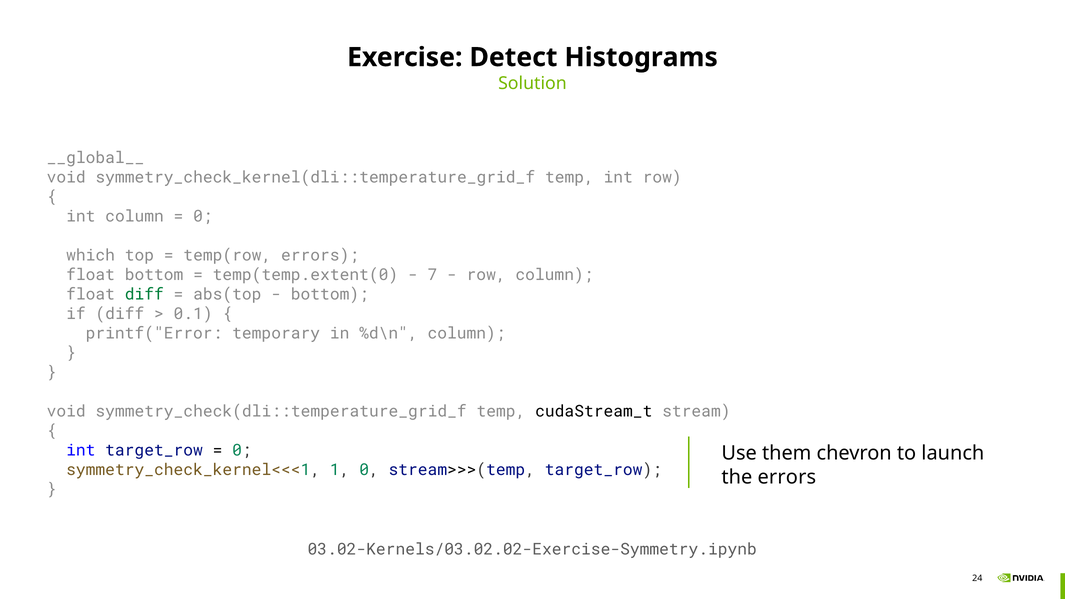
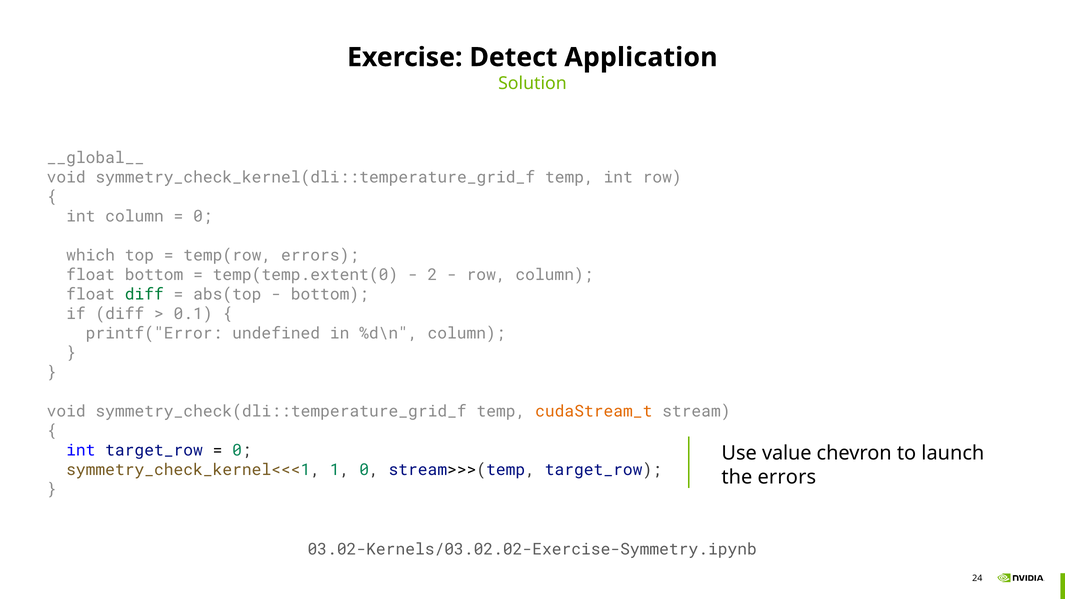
Histograms: Histograms -> Application (641, 57)
7: 7 -> 2 (432, 275)
temporary: temporary -> undefined (276, 334)
cudaStream_t colour: black -> orange (594, 412)
them: them -> value (787, 453)
